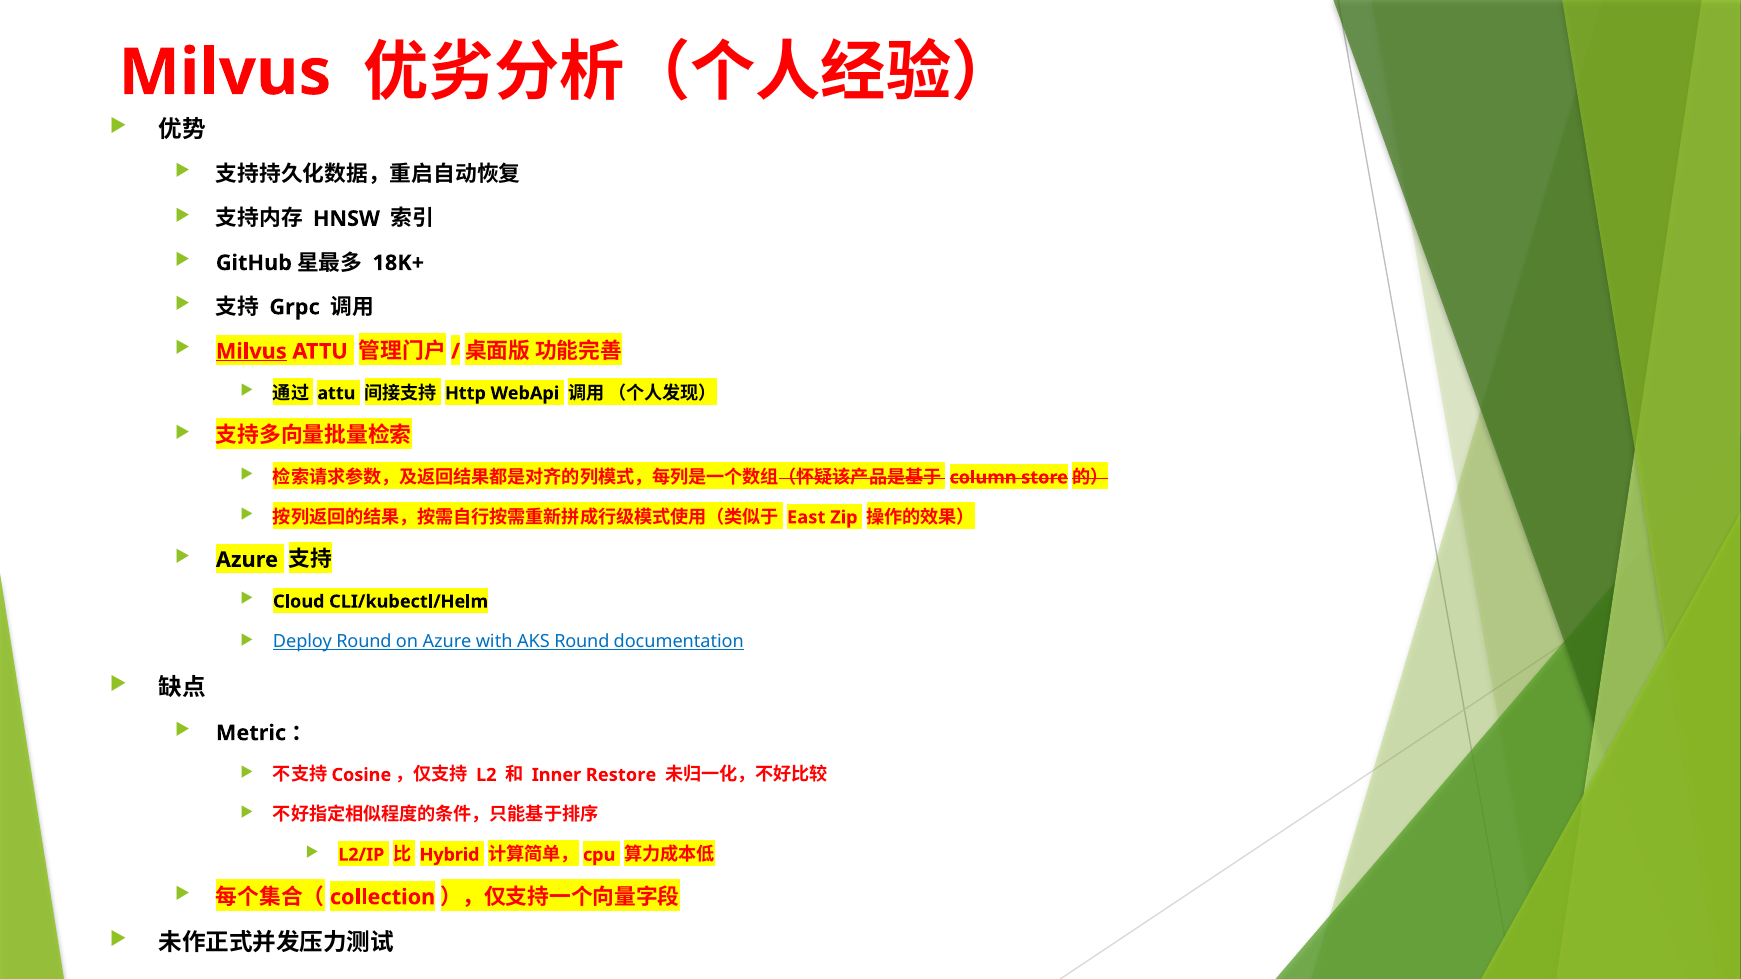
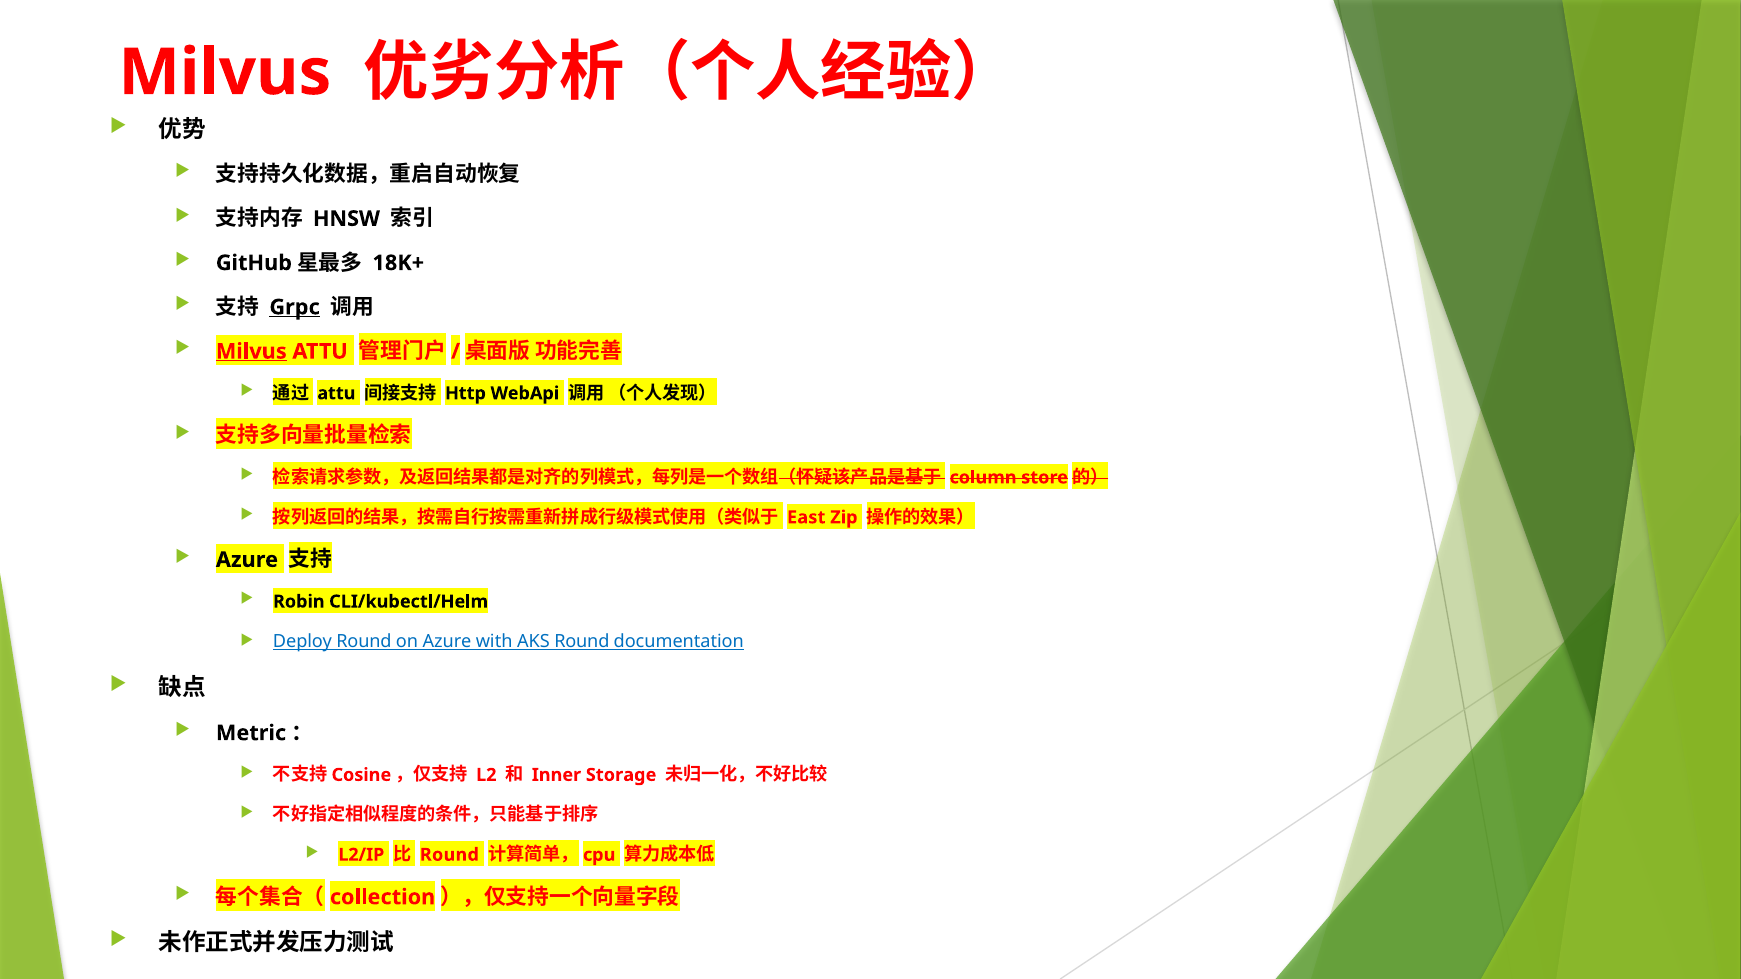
Grpc underline: none -> present (295, 307)
Cloud: Cloud -> Robin (299, 602)
Restore: Restore -> Storage (621, 775)
Hybrid: Hybrid -> Round (449, 855)
